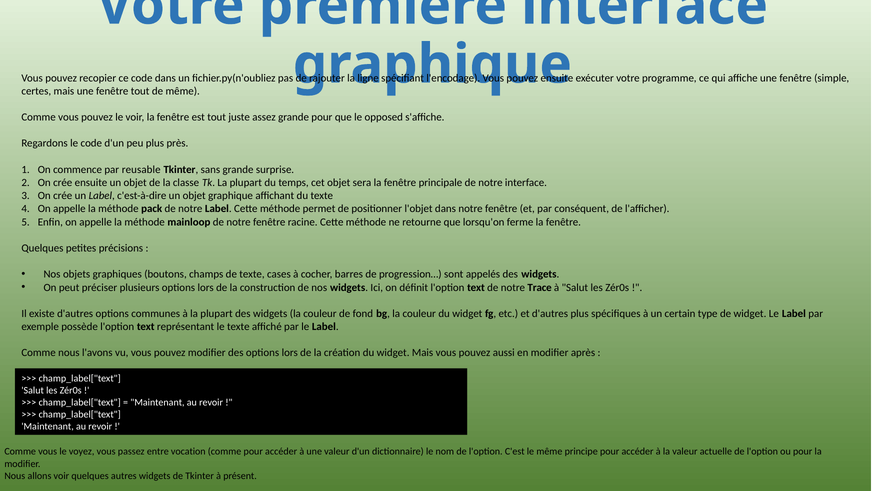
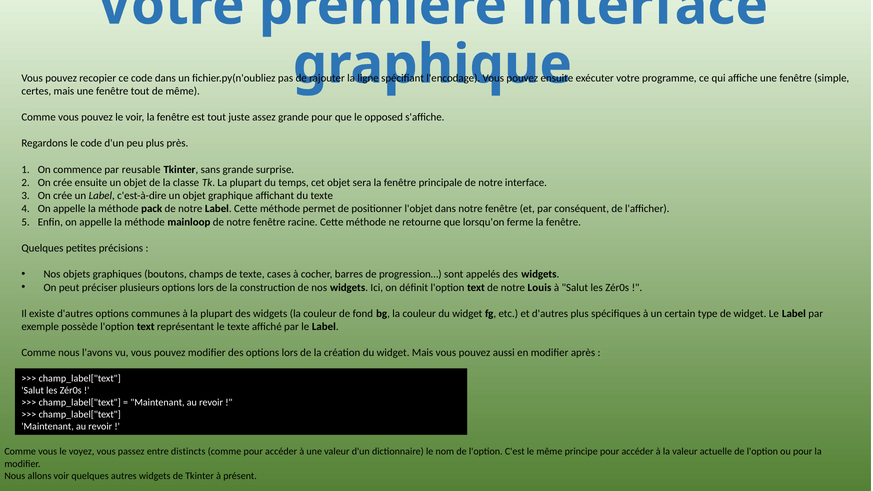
Trace: Trace -> Louis (539, 287)
vocation: vocation -> distincts (188, 452)
